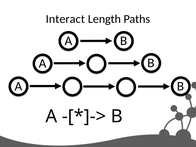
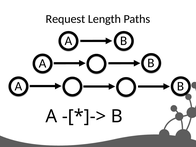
Interact: Interact -> Request (65, 19)
